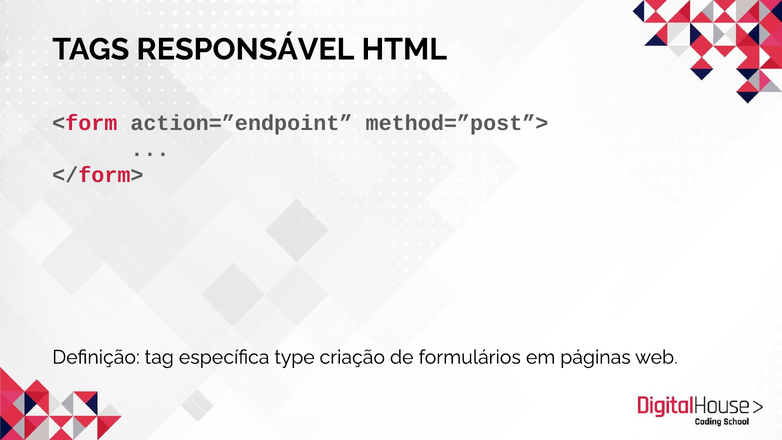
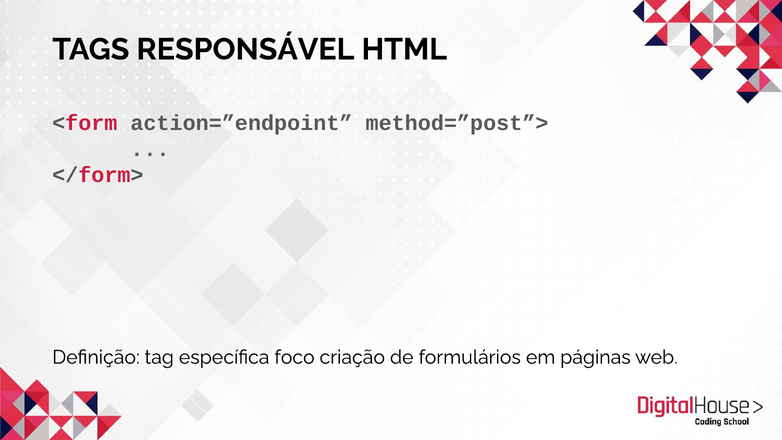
type: type -> foco (295, 357)
